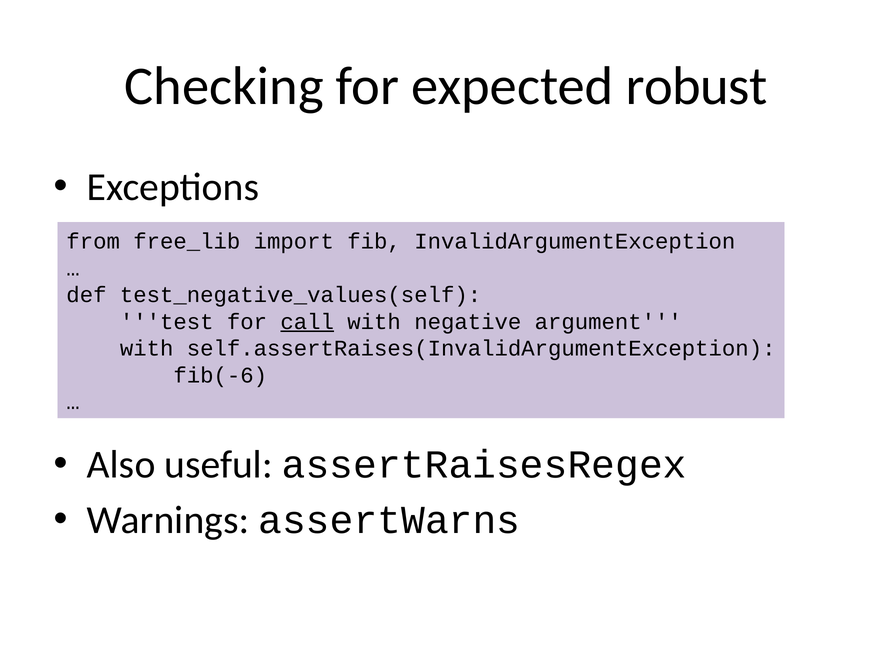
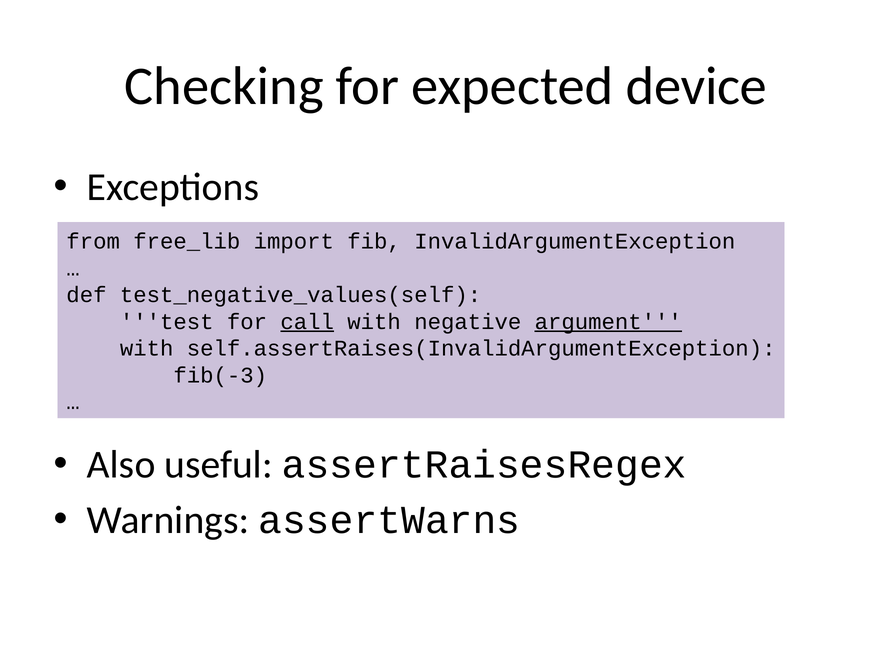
robust: robust -> device (696, 86)
argument underline: none -> present (608, 322)
fib(-6: fib(-6 -> fib(-3 (220, 375)
